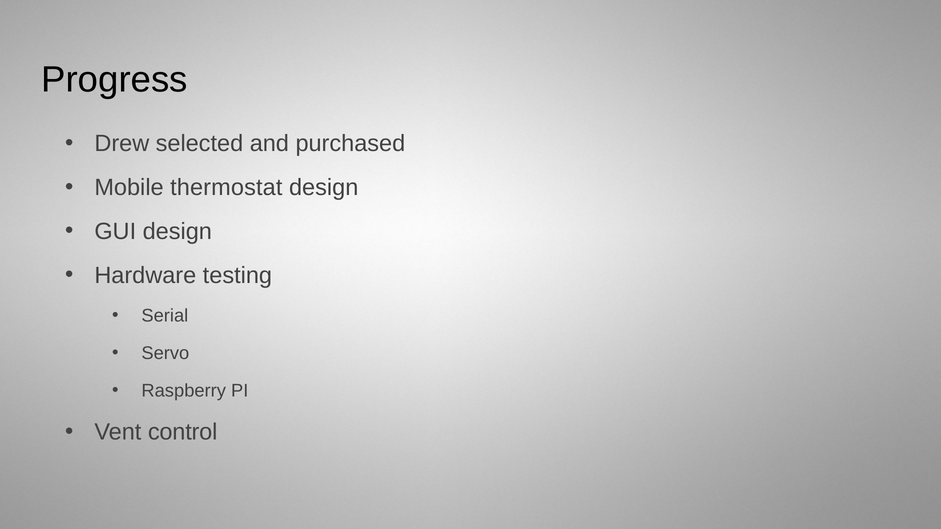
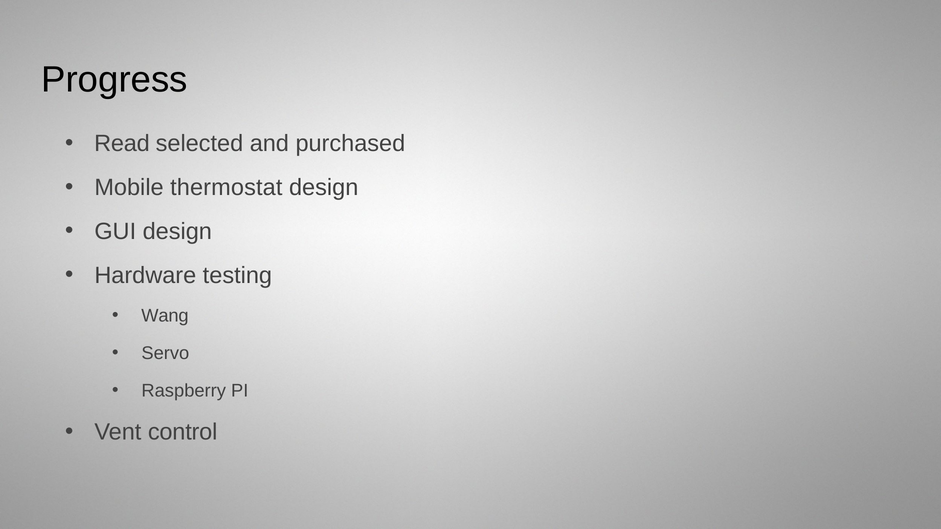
Drew: Drew -> Read (122, 144)
Serial: Serial -> Wang (165, 316)
